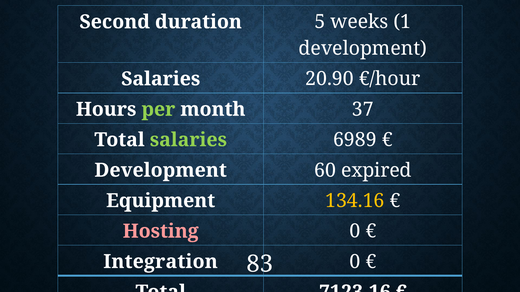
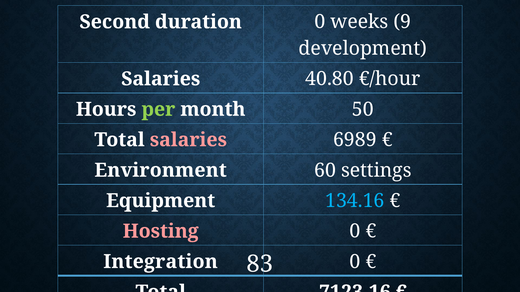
duration 5: 5 -> 0 (320, 22)
1: 1 -> 9 (402, 22)
20.90: 20.90 -> 40.80 (329, 79)
37: 37 -> 50 (363, 110)
salaries colour: light green -> pink (188, 140)
Development: Development -> Environment (161, 171)
expired: expired -> settings (376, 171)
134.16 colour: yellow -> light blue (355, 201)
